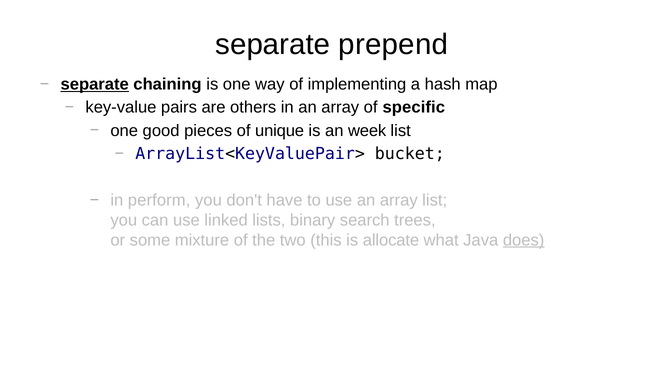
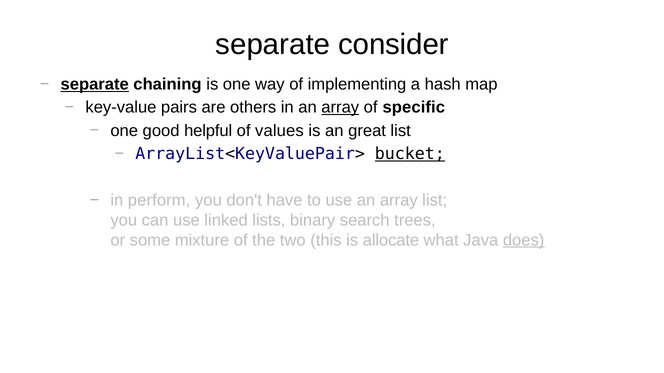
prepend: prepend -> consider (393, 45)
array underline: none -> present (340, 108)
pieces: pieces -> helpful (208, 131)
unique: unique -> values (279, 131)
week: week -> great (367, 131)
bucket underline: none -> present (410, 154)
